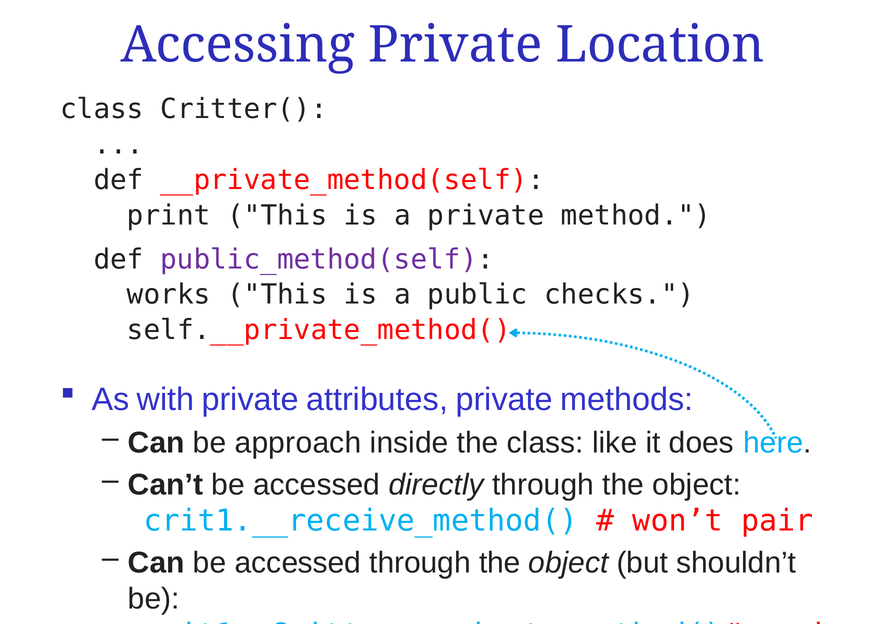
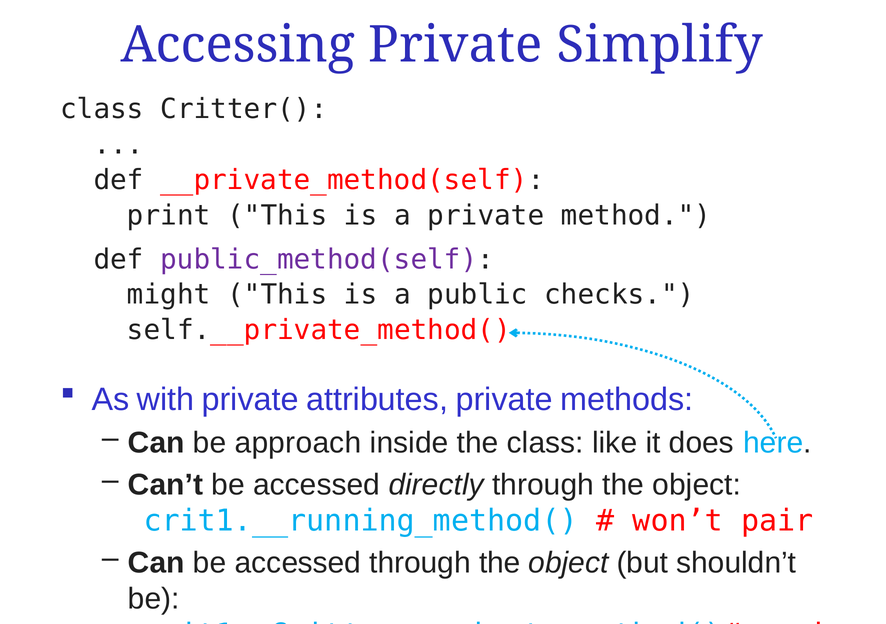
Location: Location -> Simplify (660, 45)
works: works -> might (169, 295)
crit1.__receive_method(: crit1.__receive_method( -> crit1.__running_method( (361, 521)
